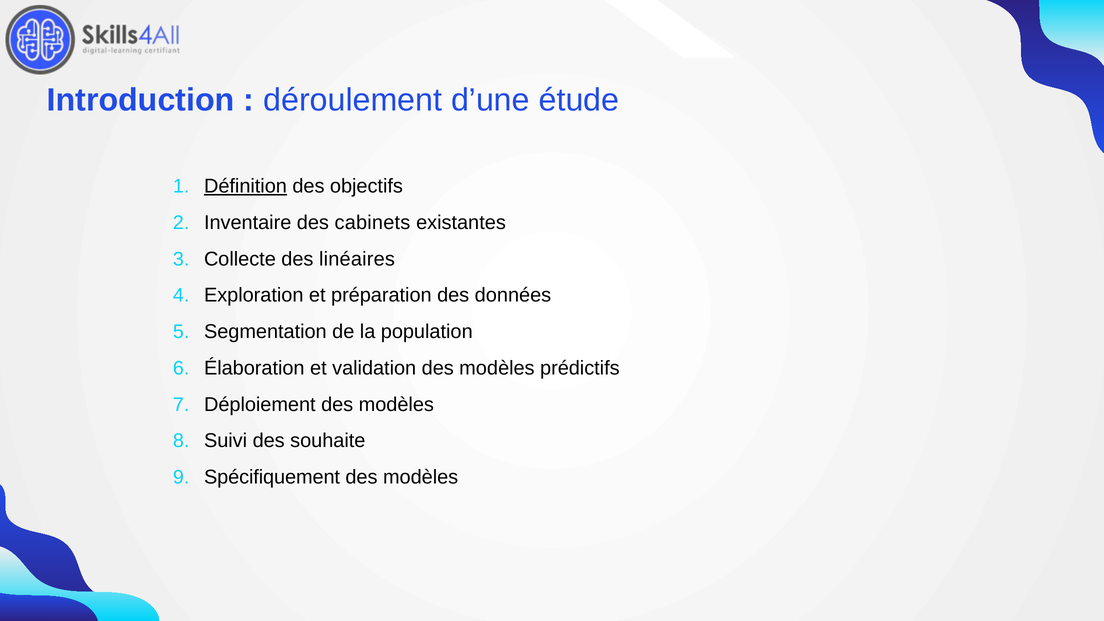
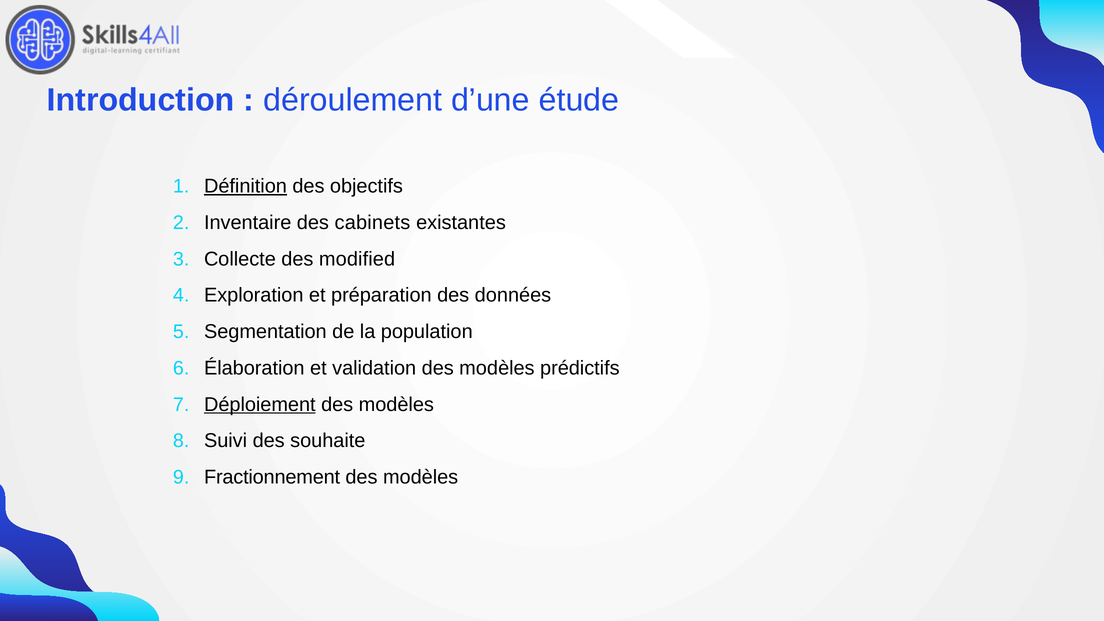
linéaires: linéaires -> modified (357, 259)
Déploiement underline: none -> present (260, 405)
Spécifiquement: Spécifiquement -> Fractionnement (272, 477)
